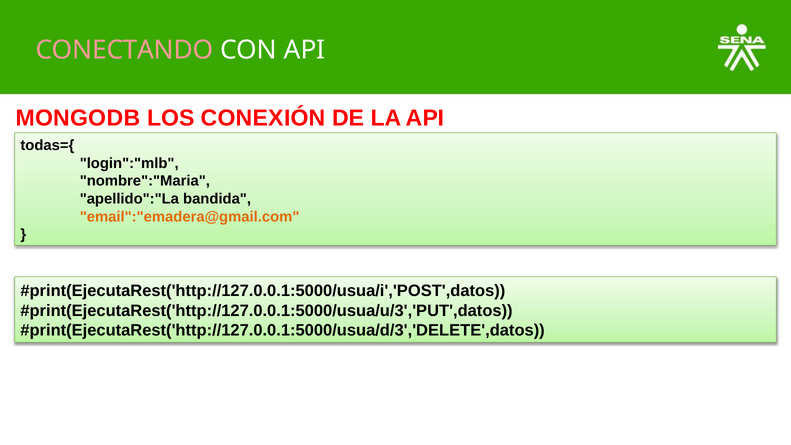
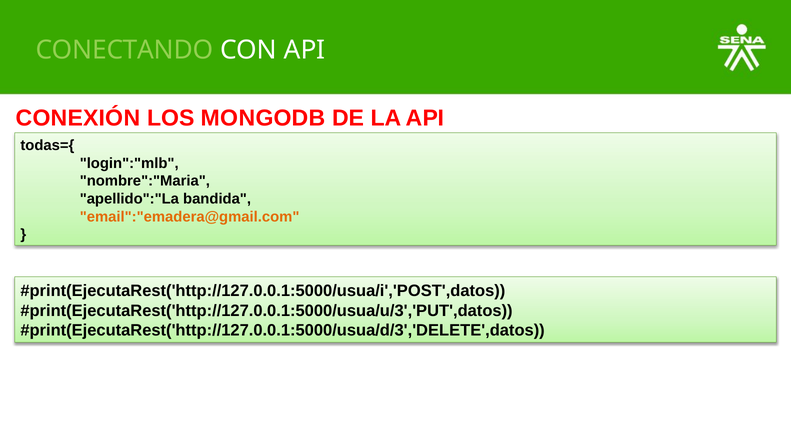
CONECTANDO colour: pink -> light green (124, 50)
MONGODB: MONGODB -> CONEXIÓN (78, 118)
CONEXIÓN: CONEXIÓN -> MONGODB (263, 118)
